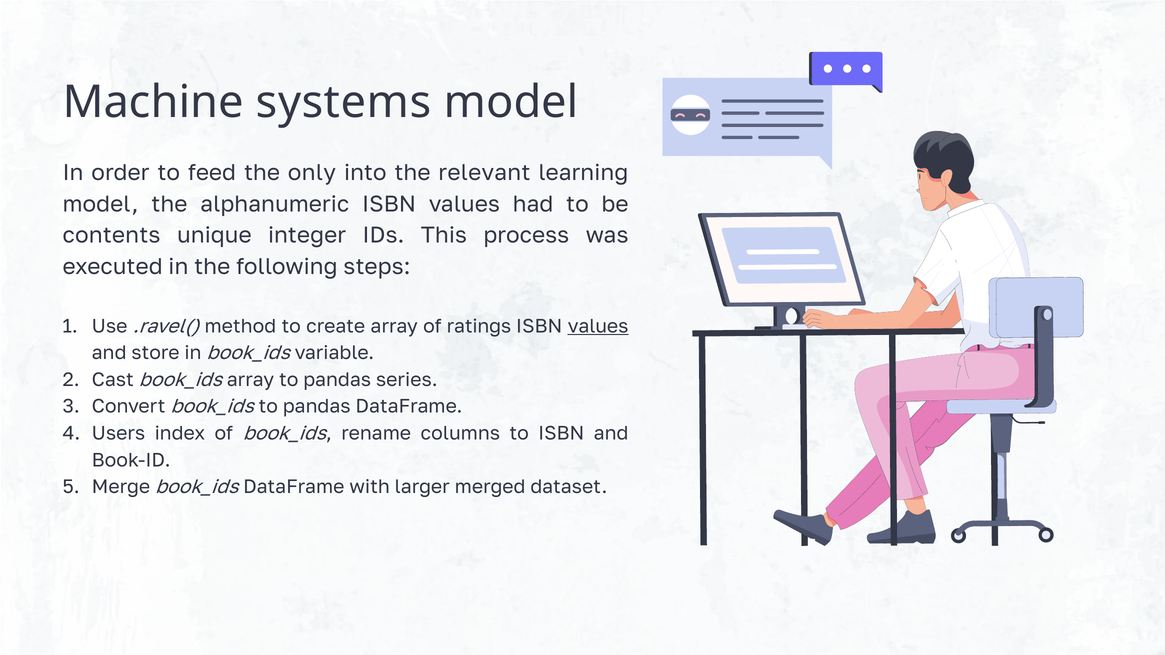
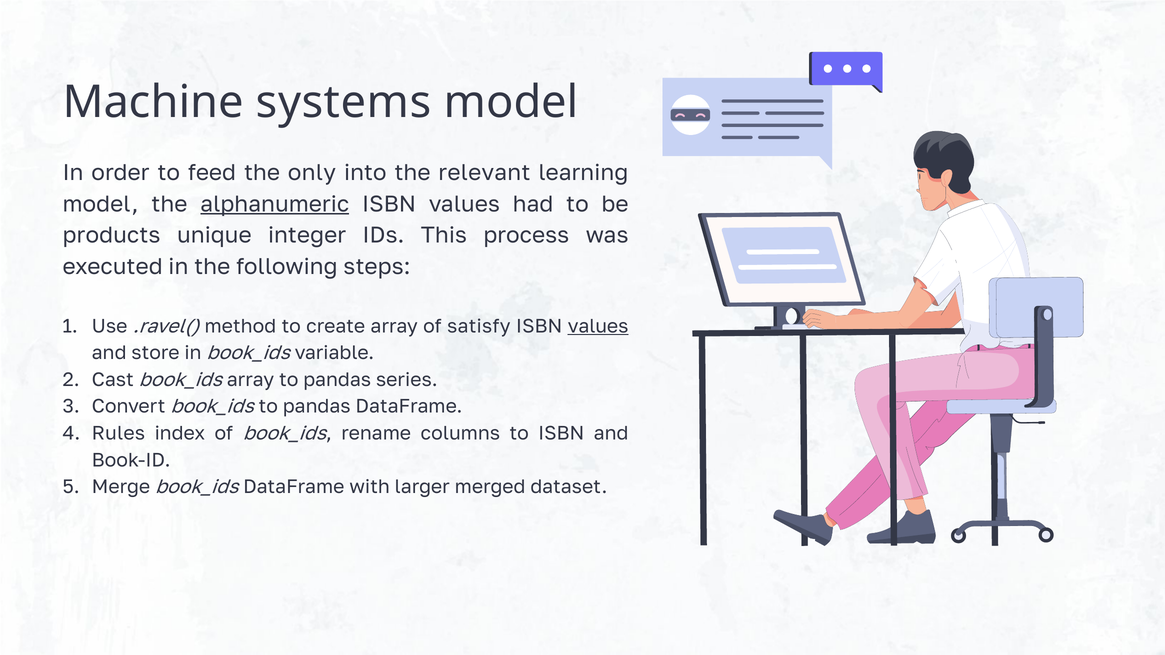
alphanumeric underline: none -> present (275, 204)
contents: contents -> products (112, 235)
ratings: ratings -> satisfy (479, 326)
Users: Users -> Rules (118, 434)
